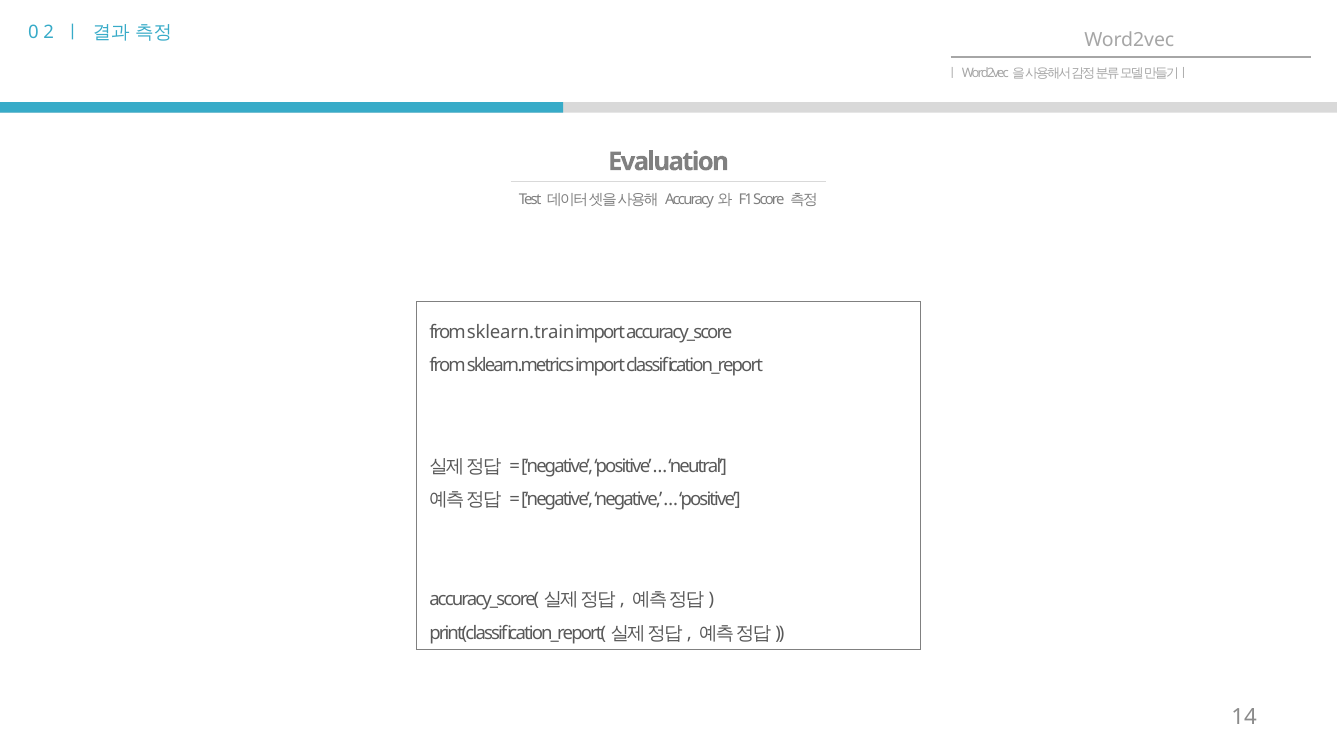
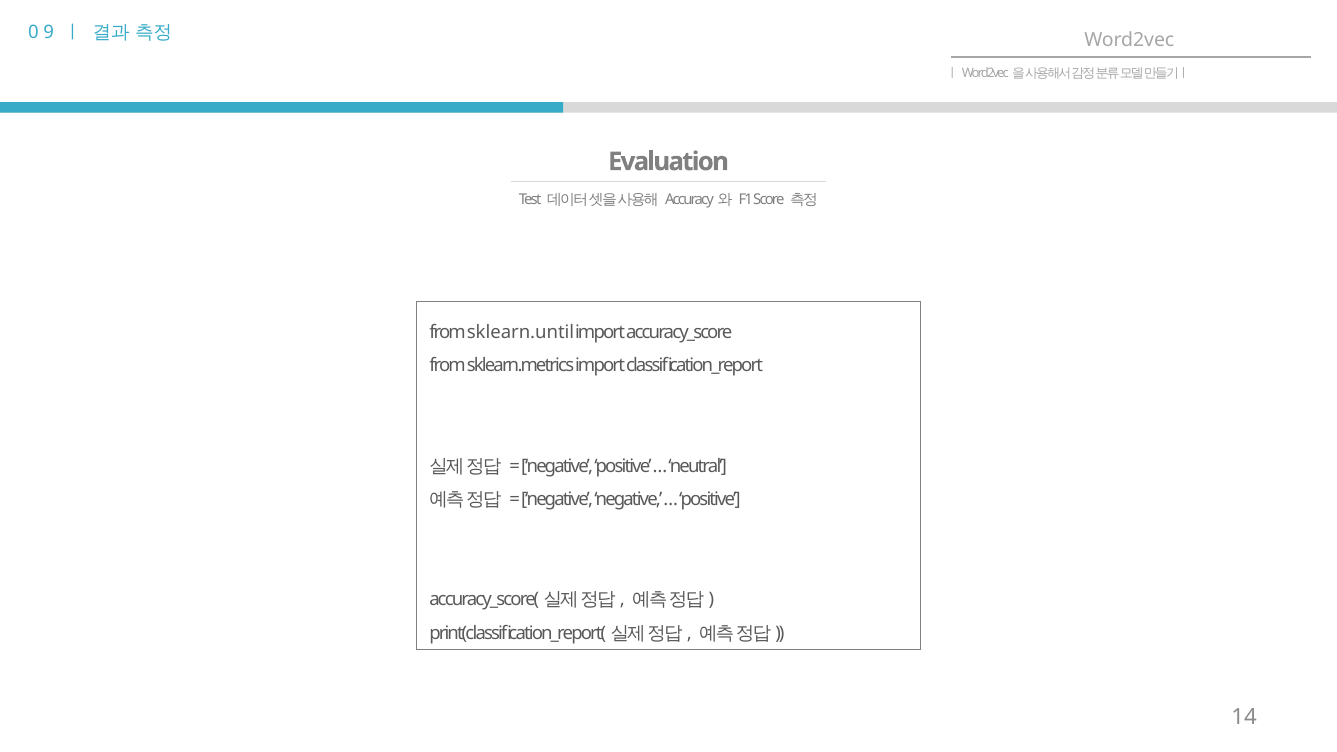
2: 2 -> 9 (49, 33)
sklearn.train: sklearn.train -> sklearn.until (521, 332)
